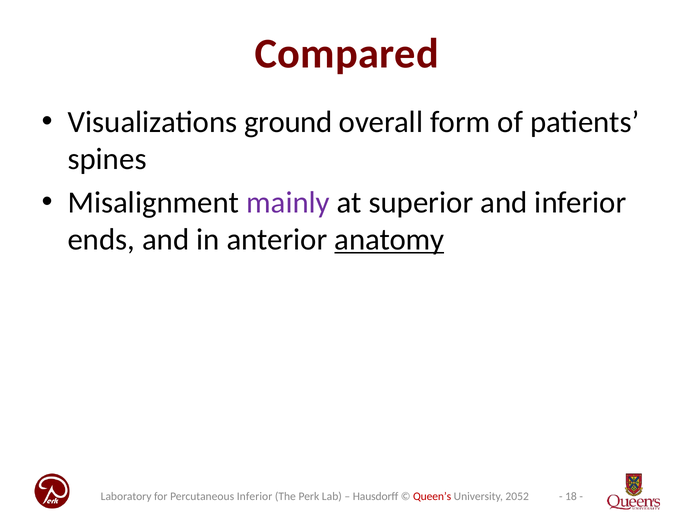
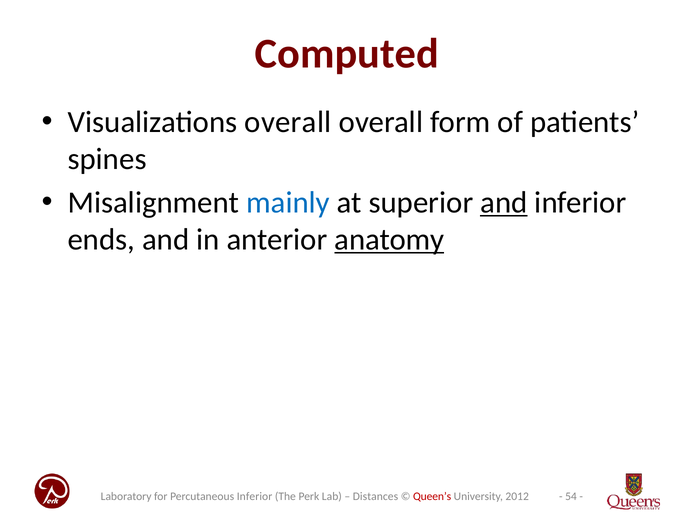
Compared: Compared -> Computed (347, 54)
Visualizations ground: ground -> overall (288, 122)
mainly colour: purple -> blue (288, 203)
and underline: none -> present (504, 203)
Hausdorff: Hausdorff -> Distances (375, 497)
2052: 2052 -> 2012 (517, 497)
18: 18 -> 54 (571, 497)
